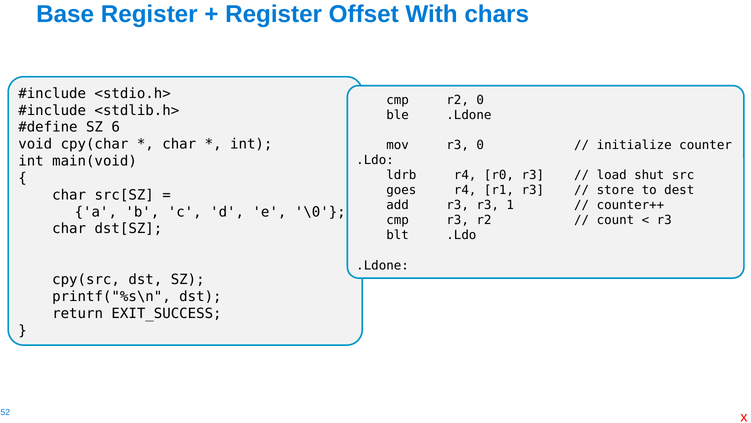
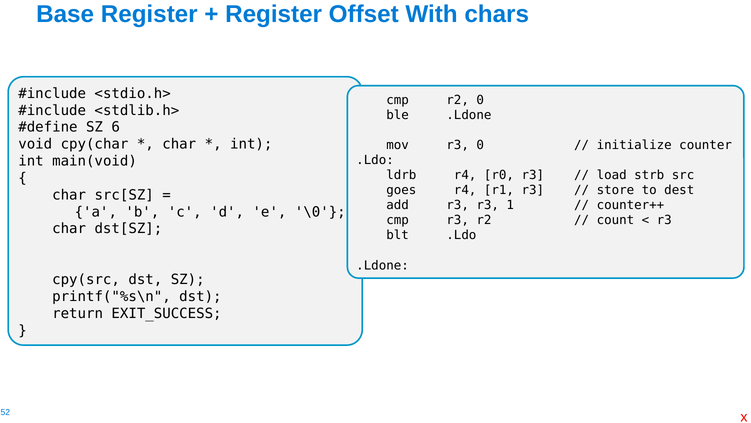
shut: shut -> strb (649, 175)
